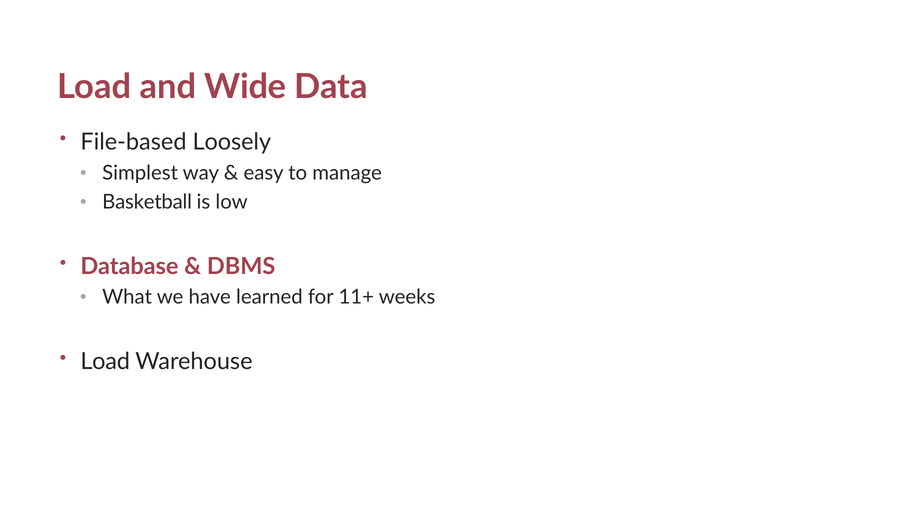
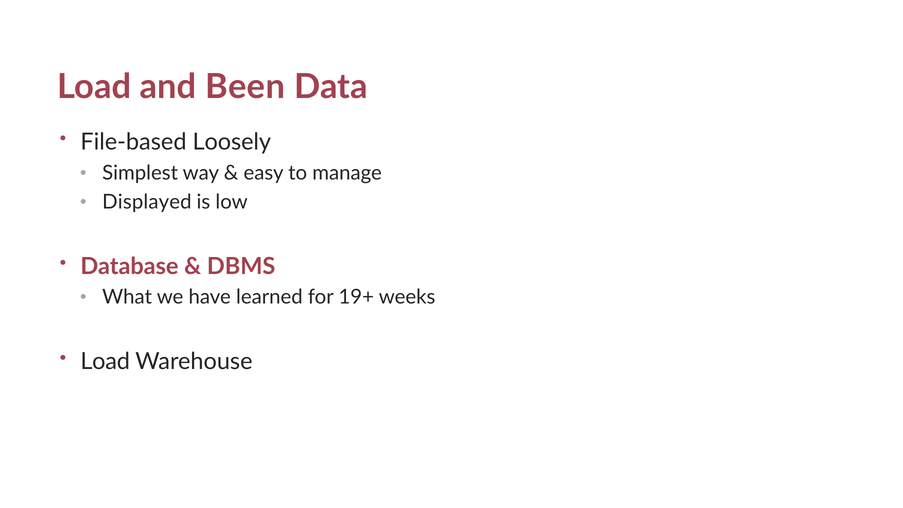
Wide: Wide -> Been (245, 87)
Basketball: Basketball -> Displayed (147, 202)
11+: 11+ -> 19+ (356, 297)
